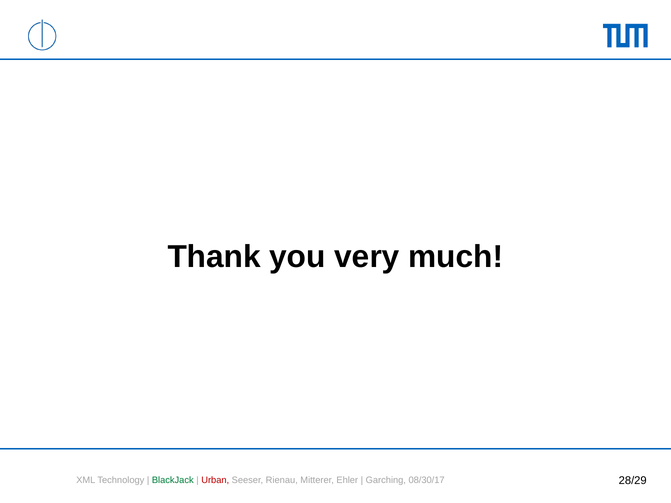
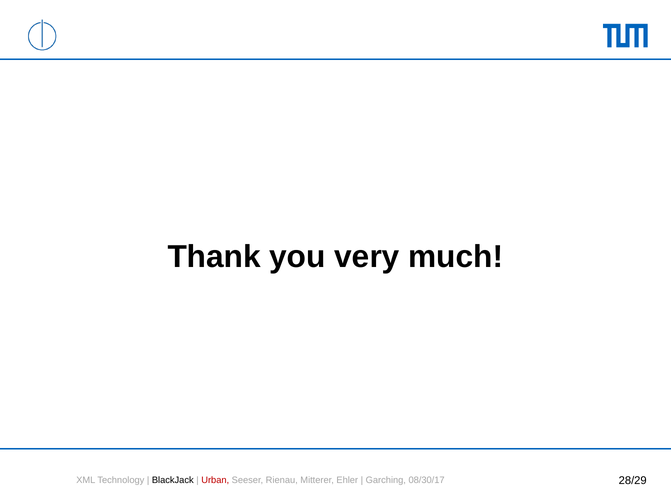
BlackJack colour: green -> black (173, 480)
